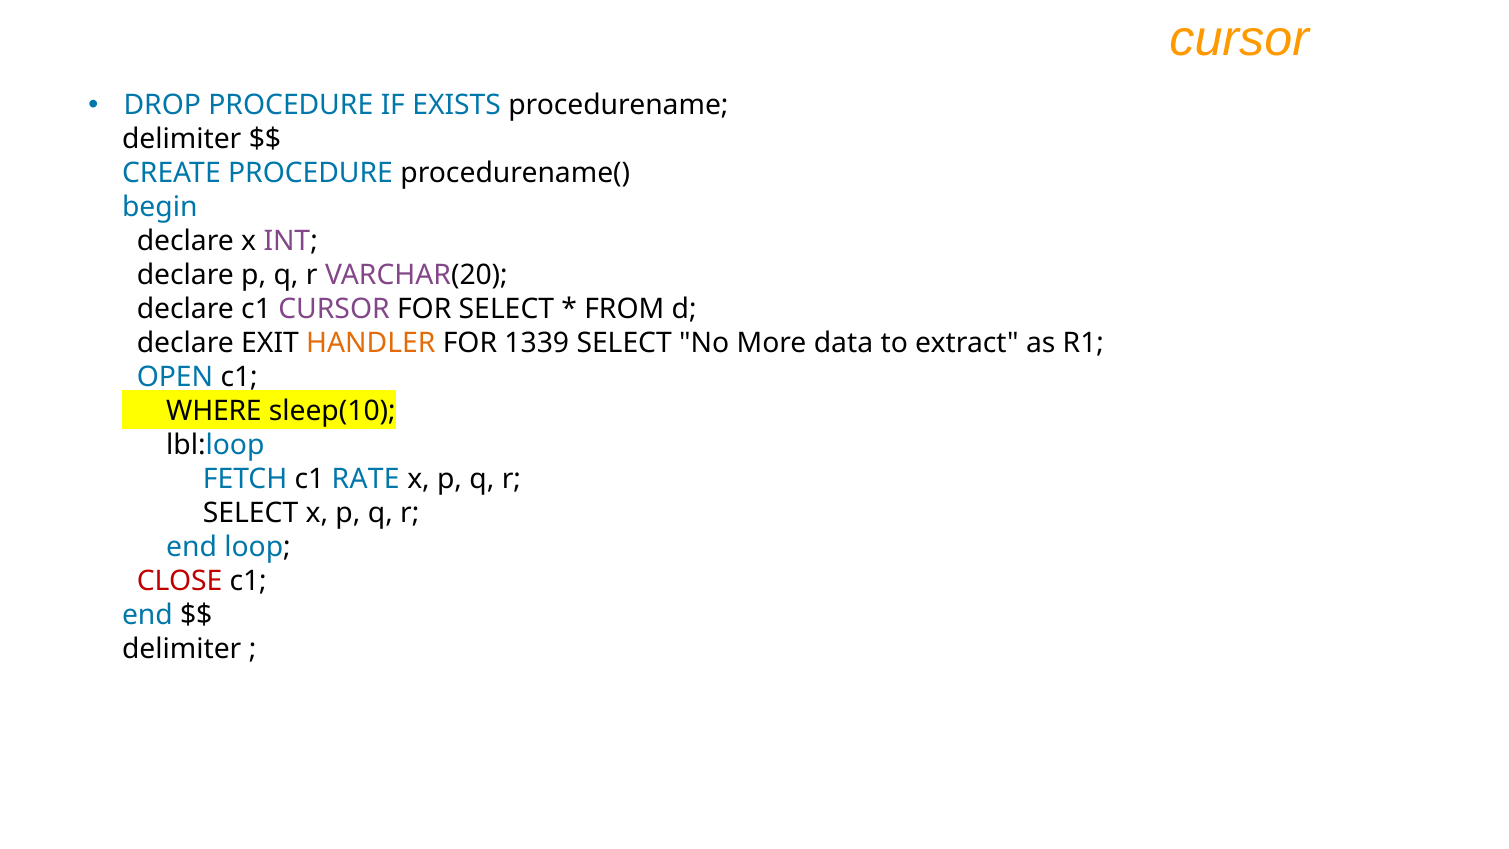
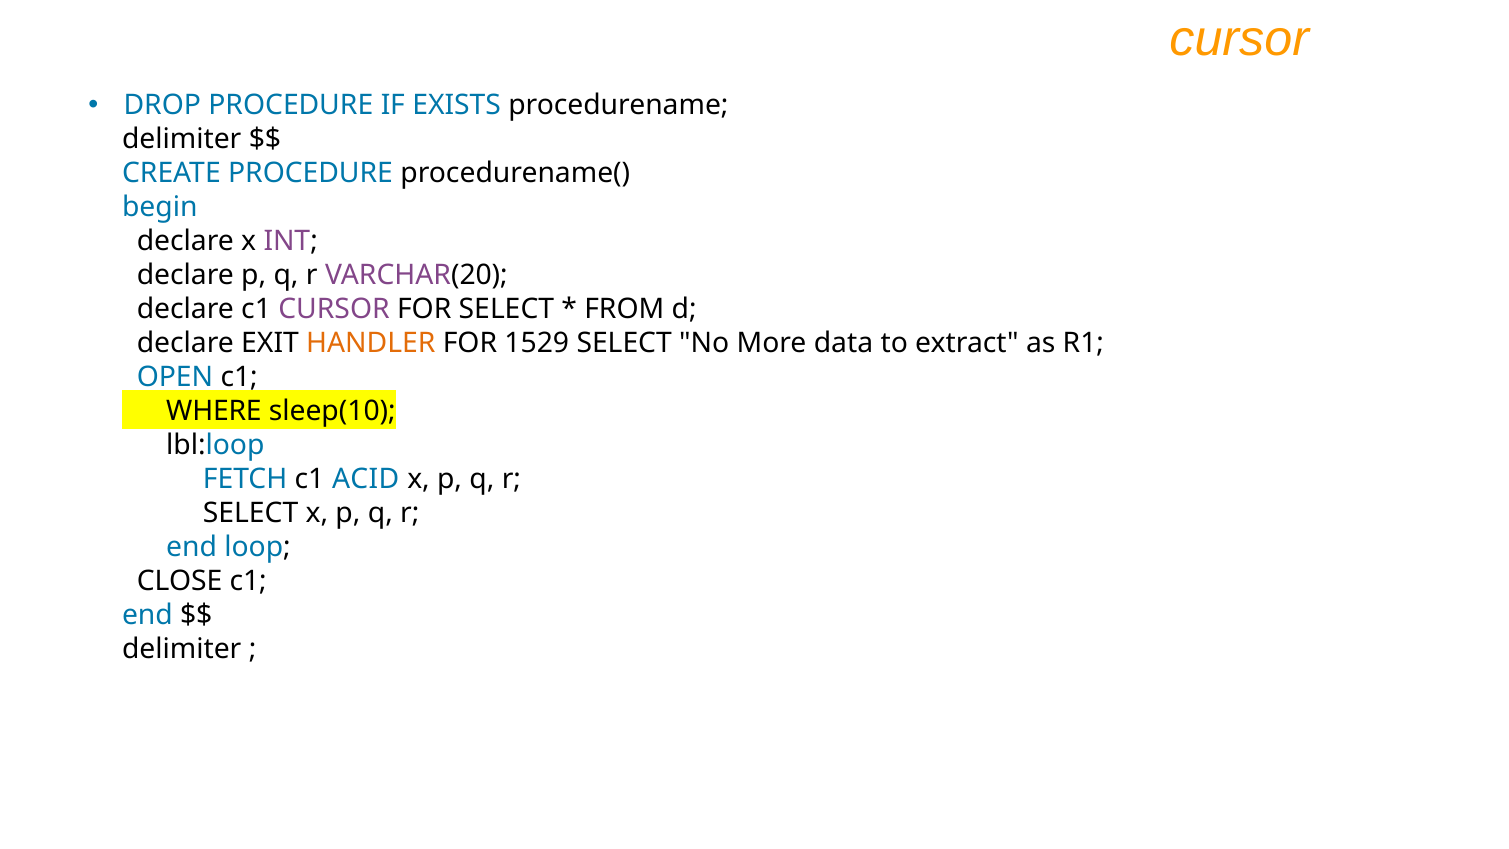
1339: 1339 -> 1529 (537, 343)
RATE: RATE -> ACID (366, 479)
CLOSE colour: red -> black (180, 581)
